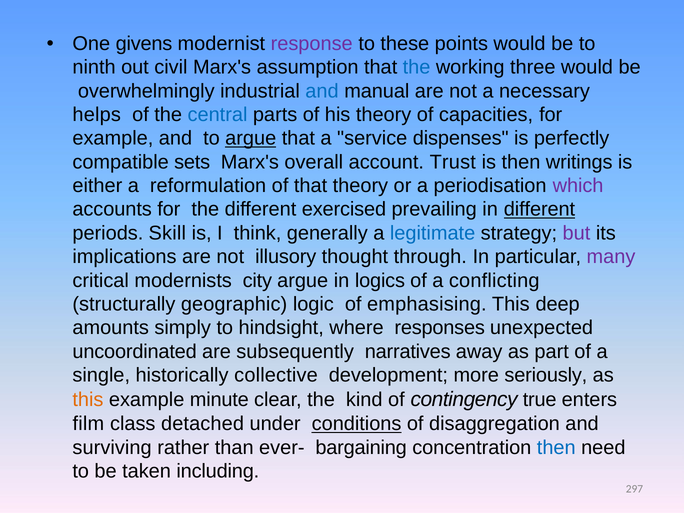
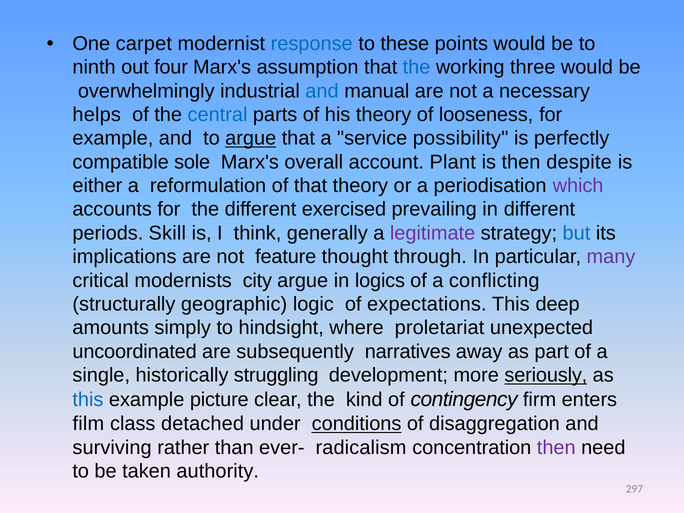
givens: givens -> carpet (144, 44)
response colour: purple -> blue (312, 44)
civil: civil -> four (171, 67)
capacities: capacities -> looseness (486, 115)
dispenses: dispenses -> possibility (461, 138)
sets: sets -> sole (192, 162)
Trust: Trust -> Plant (453, 162)
writings: writings -> despite (579, 162)
different underline: present -> none (539, 209)
legitimate colour: blue -> purple (433, 233)
but colour: purple -> blue (576, 233)
illusory: illusory -> feature (286, 257)
emphasising: emphasising -> expectations (427, 304)
responses: responses -> proletariat (440, 328)
collective: collective -> struggling (276, 375)
seriously underline: none -> present (546, 375)
this colour: orange -> blue (88, 400)
minute: minute -> picture (219, 400)
true: true -> firm (540, 400)
bargaining: bargaining -> radicalism (361, 448)
then colour: blue -> purple (556, 448)
including: including -> authority (218, 471)
